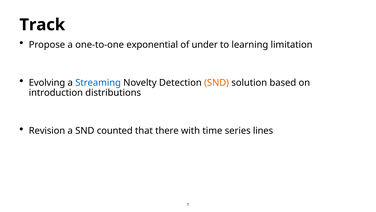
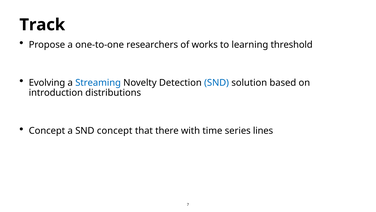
exponential: exponential -> researchers (152, 45)
under: under -> works (205, 45)
limitation: limitation -> threshold (292, 45)
SND colour: orange -> blue (217, 82)
Revision: Revision -> Concept (47, 131)
SND counted: counted -> concept (115, 131)
